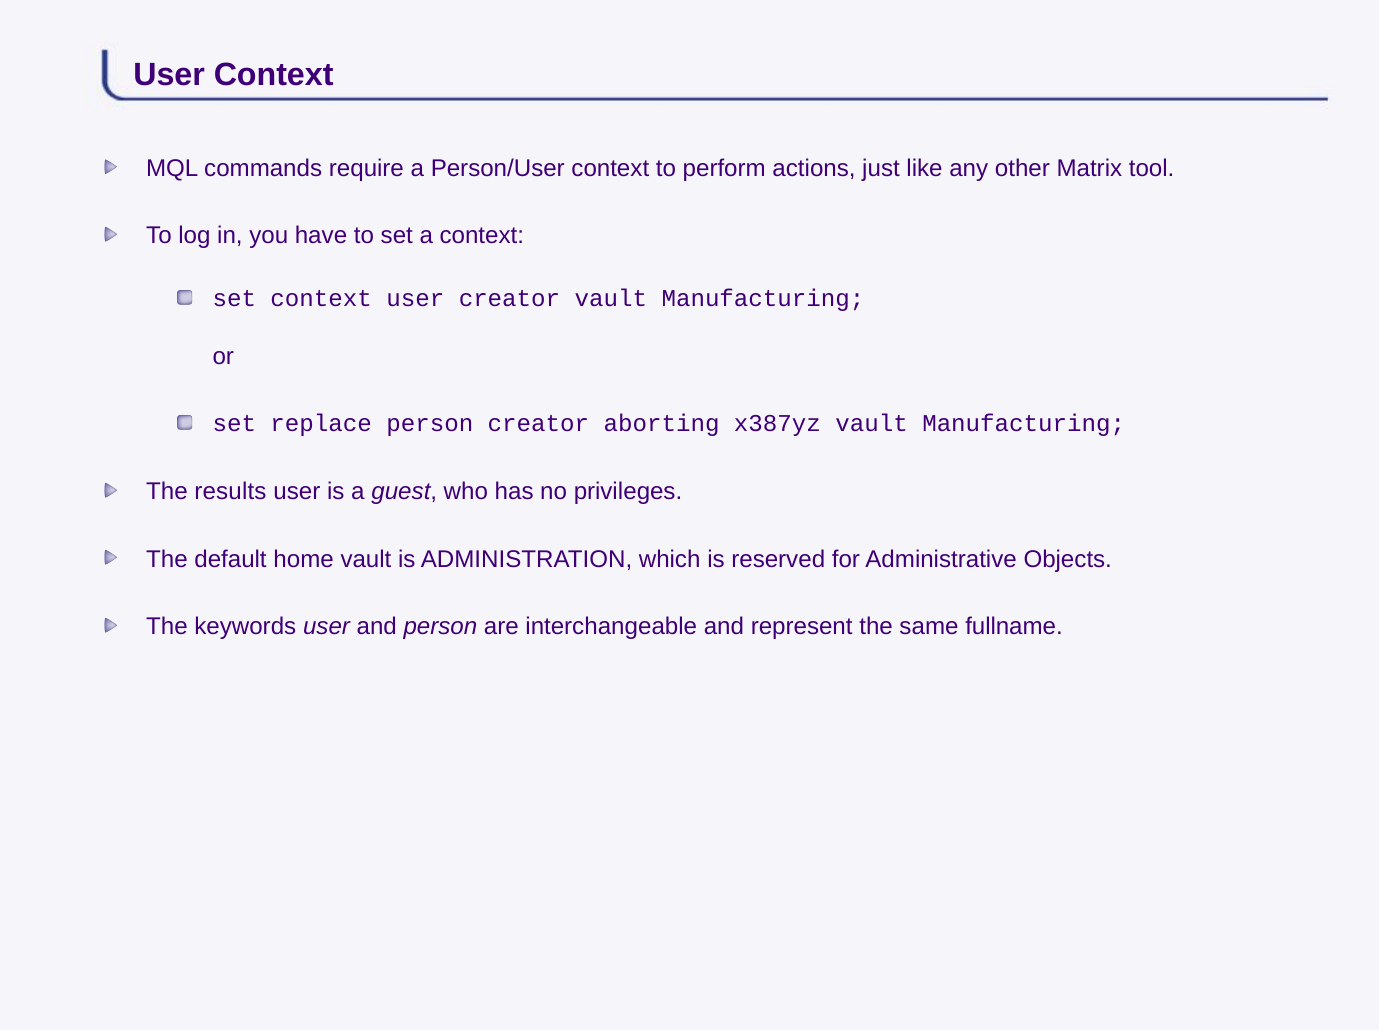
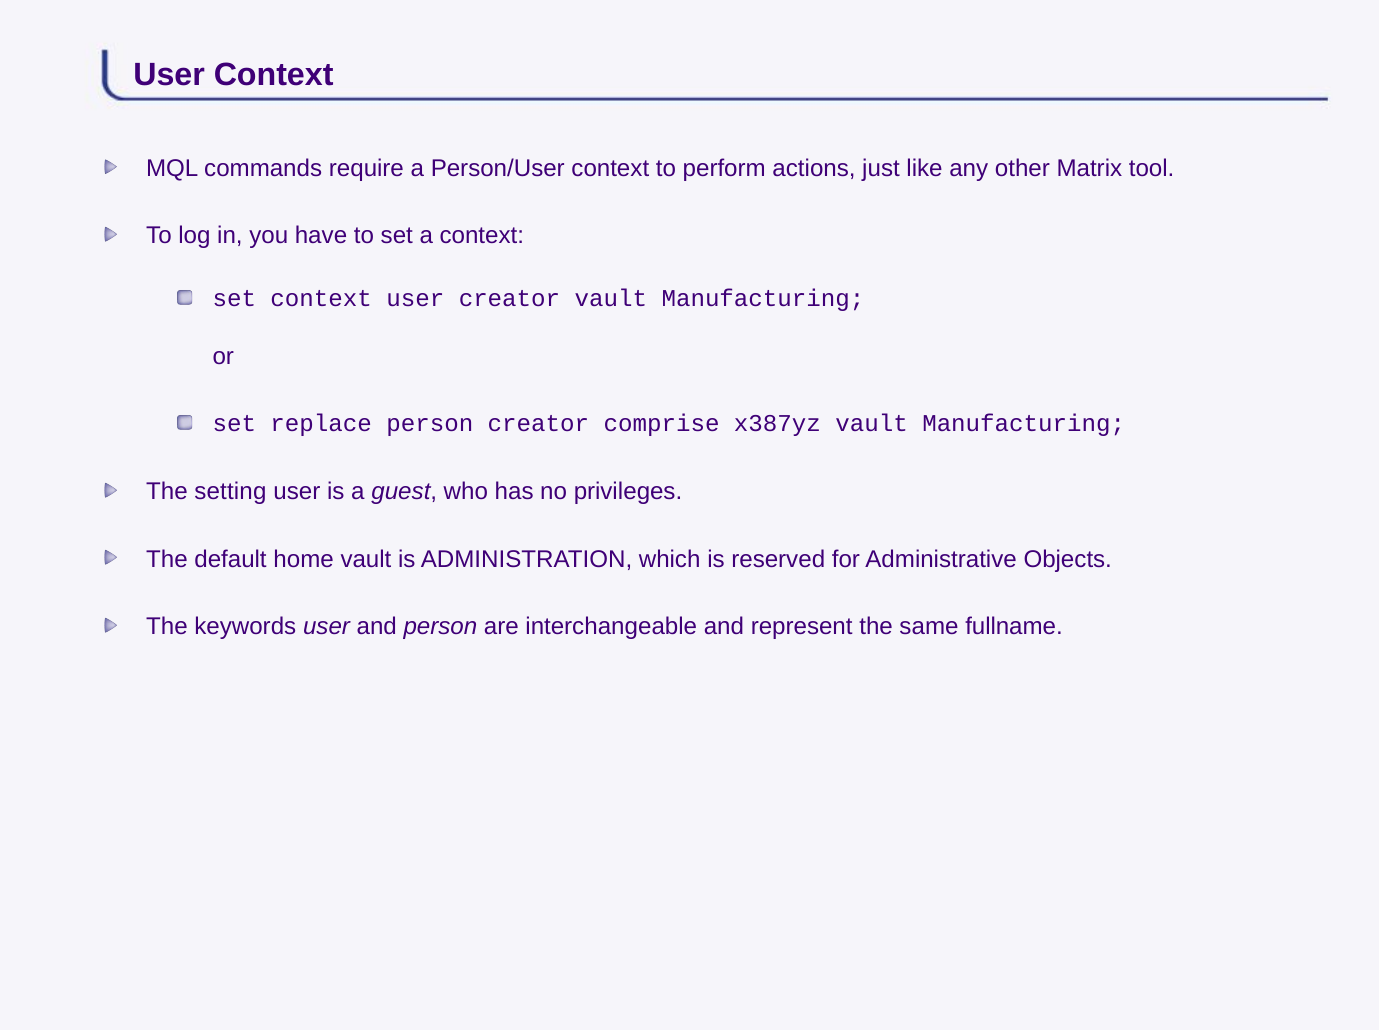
aborting: aborting -> comprise (662, 424)
results: results -> setting (230, 492)
